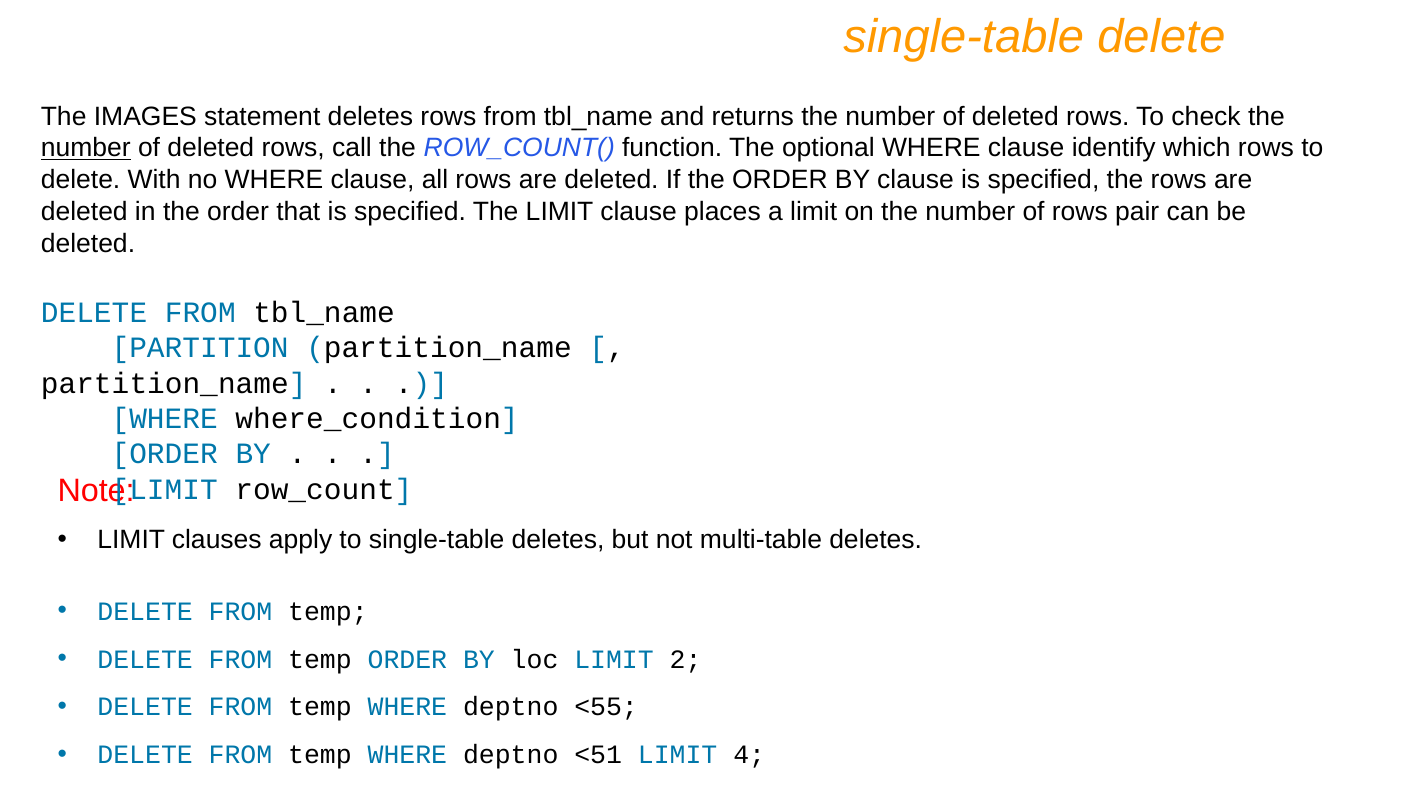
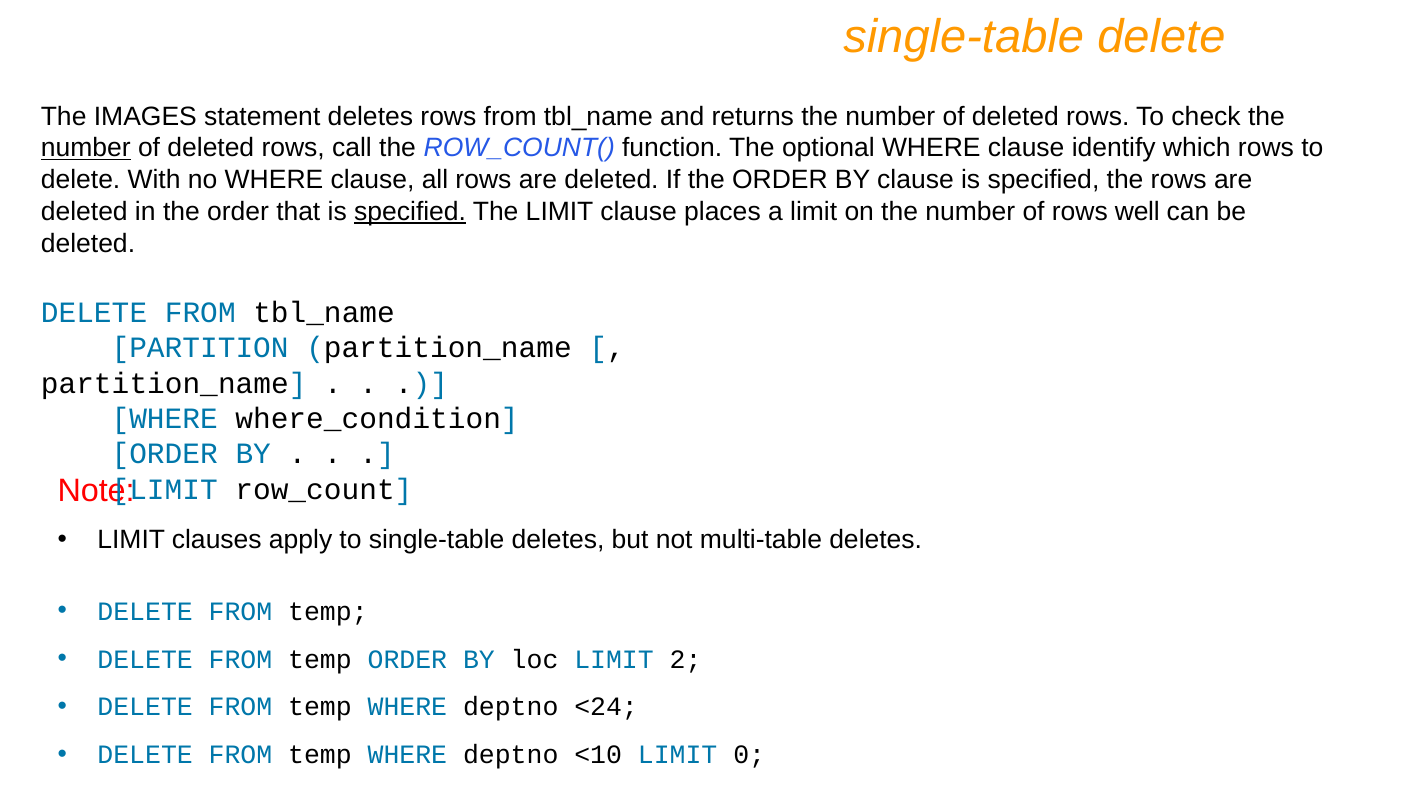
specified underline: none -> present (410, 212)
pair: pair -> well (1137, 212)
<55: <55 -> <24 (606, 707)
<51: <51 -> <10 (598, 755)
4: 4 -> 0 (749, 755)
